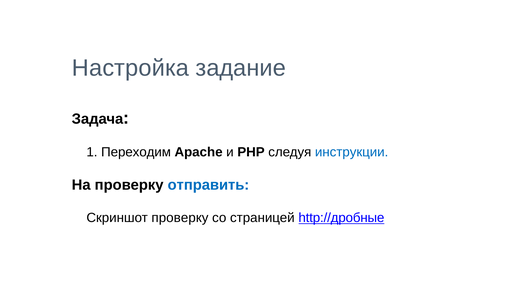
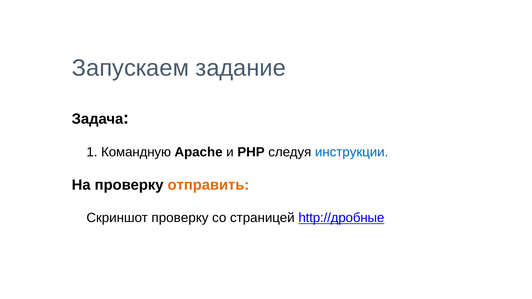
Настройка: Настройка -> Запускаем (130, 68)
Переходим: Переходим -> Командную (136, 152)
отправить colour: blue -> orange (208, 185)
